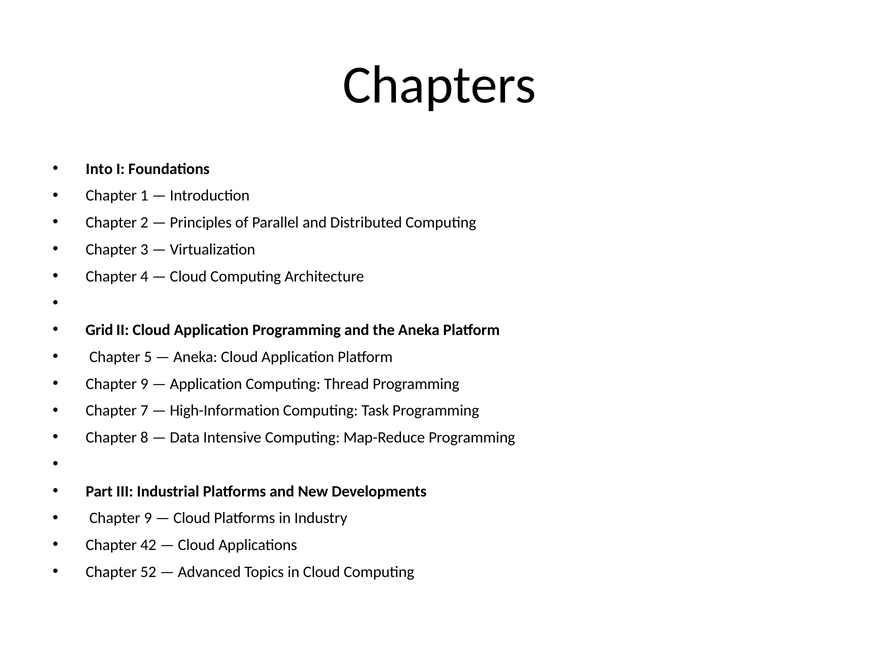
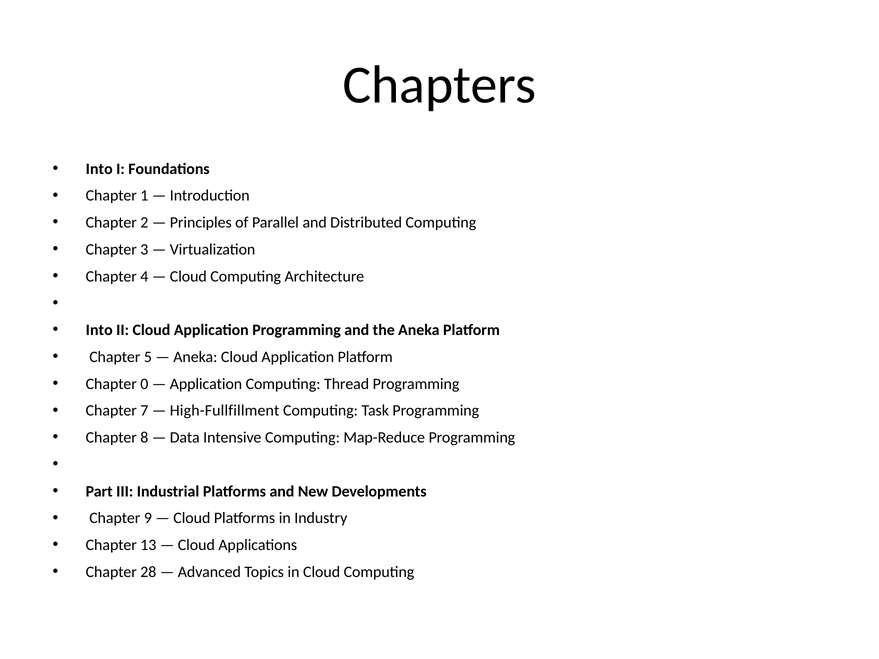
Grid: Grid -> Into (99, 330)
9: 9 -> 0 (144, 384)
High-Information: High-Information -> High-Fullfillment (225, 411)
42: 42 -> 13 (148, 545)
52: 52 -> 28 (148, 572)
